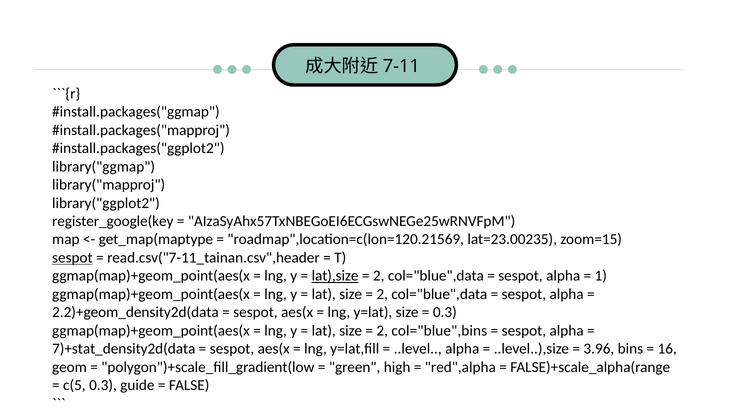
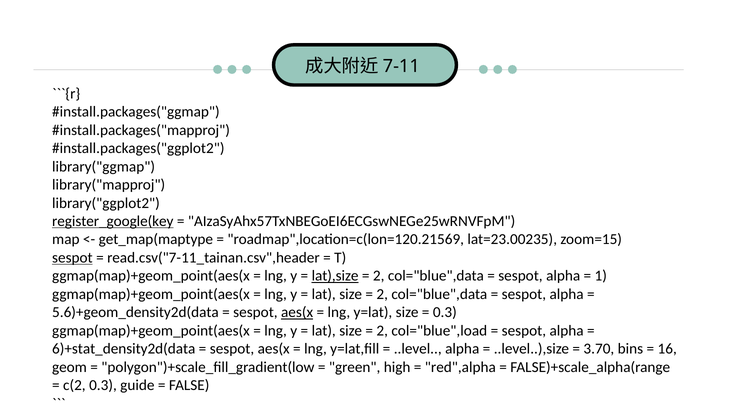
register_google(key underline: none -> present (113, 222)
2.2)+geom_density2d(data: 2.2)+geom_density2d(data -> 5.6)+geom_density2d(data (135, 313)
aes(x underline: none -> present (297, 313)
col="blue",bins: col="blue",bins -> col="blue",load (439, 331)
7)+stat_density2d(data: 7)+stat_density2d(data -> 6)+stat_density2d(data (124, 349)
3.96: 3.96 -> 3.70 (599, 349)
c(5: c(5 -> c(2 (74, 386)
